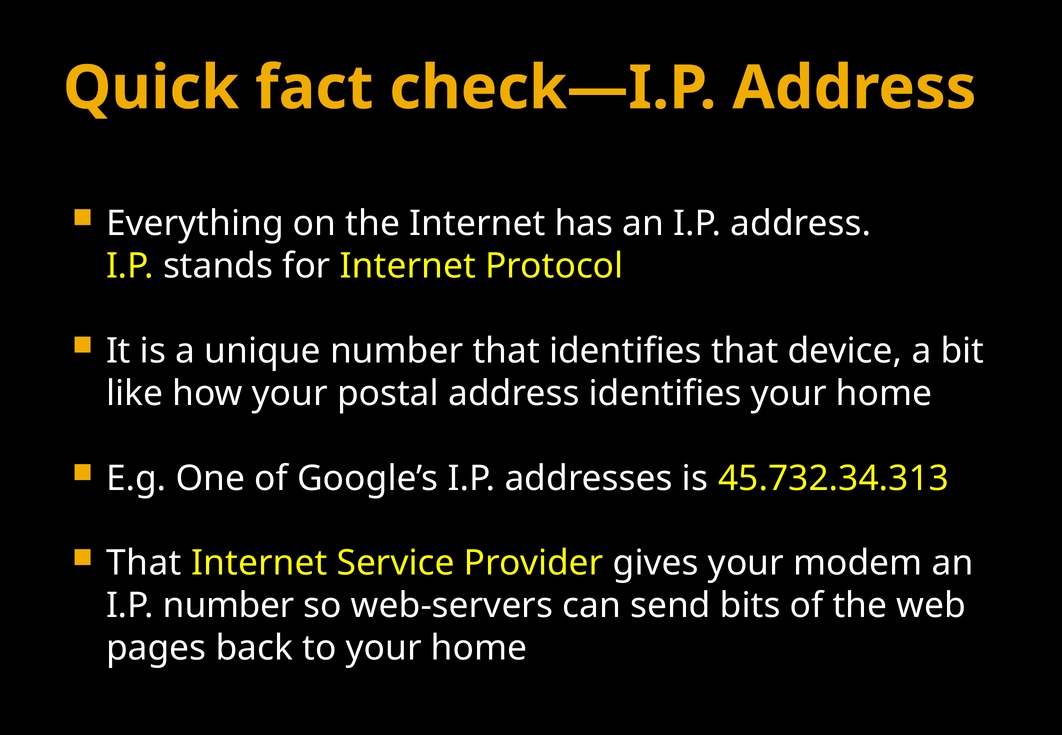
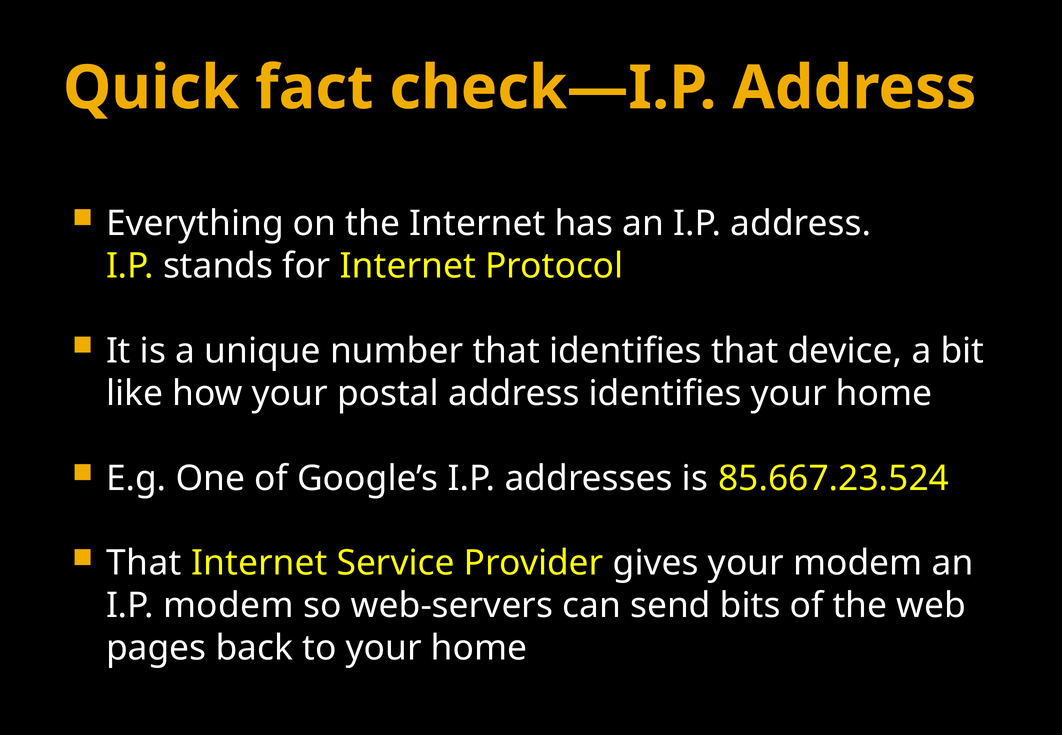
45.732.34.313: 45.732.34.313 -> 85.667.23.524 (834, 479)
I.P number: number -> modem (228, 606)
